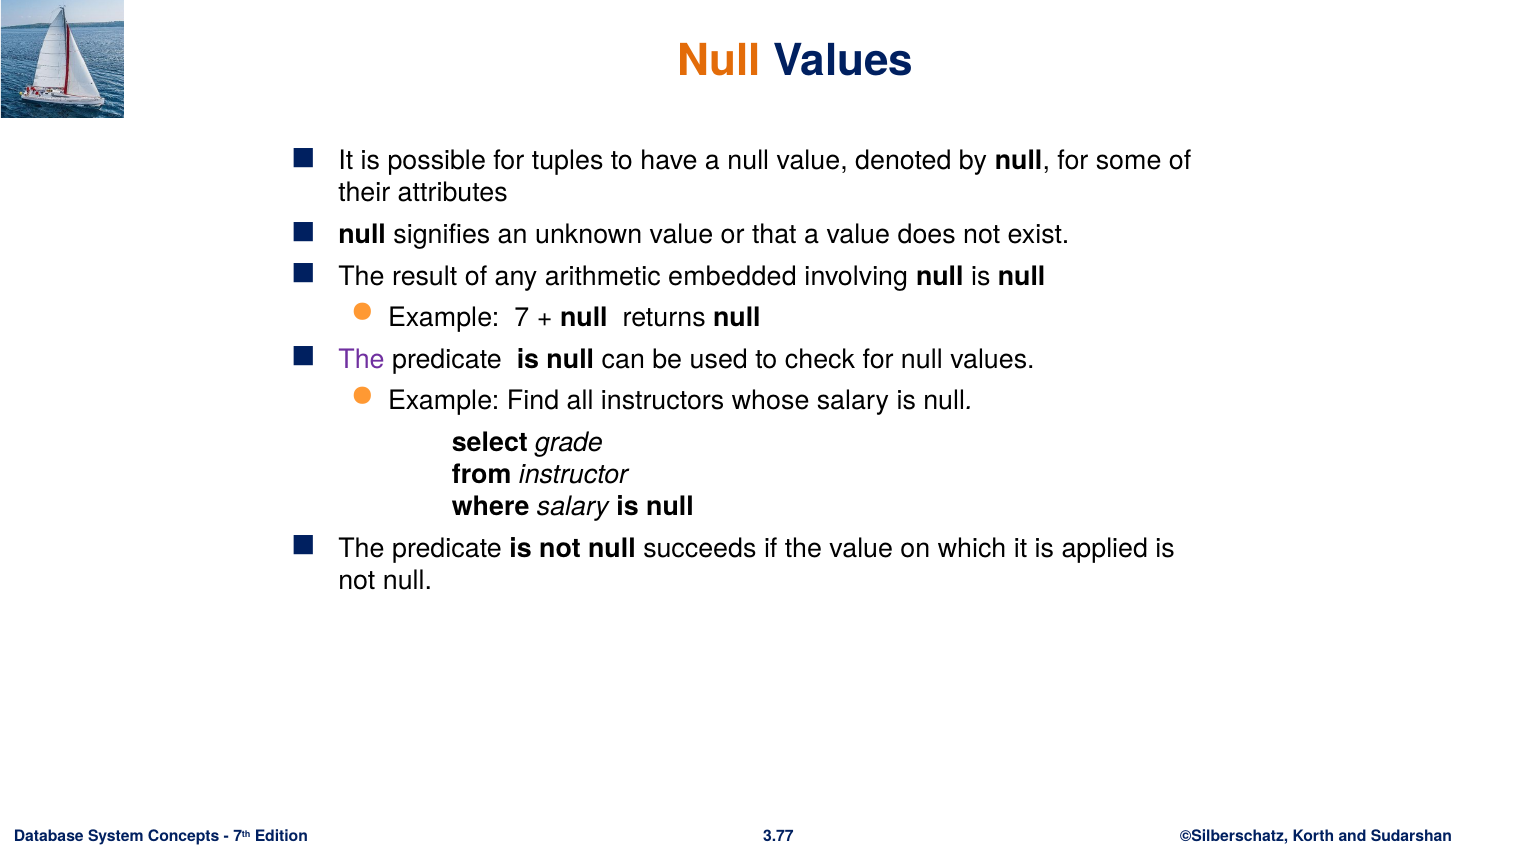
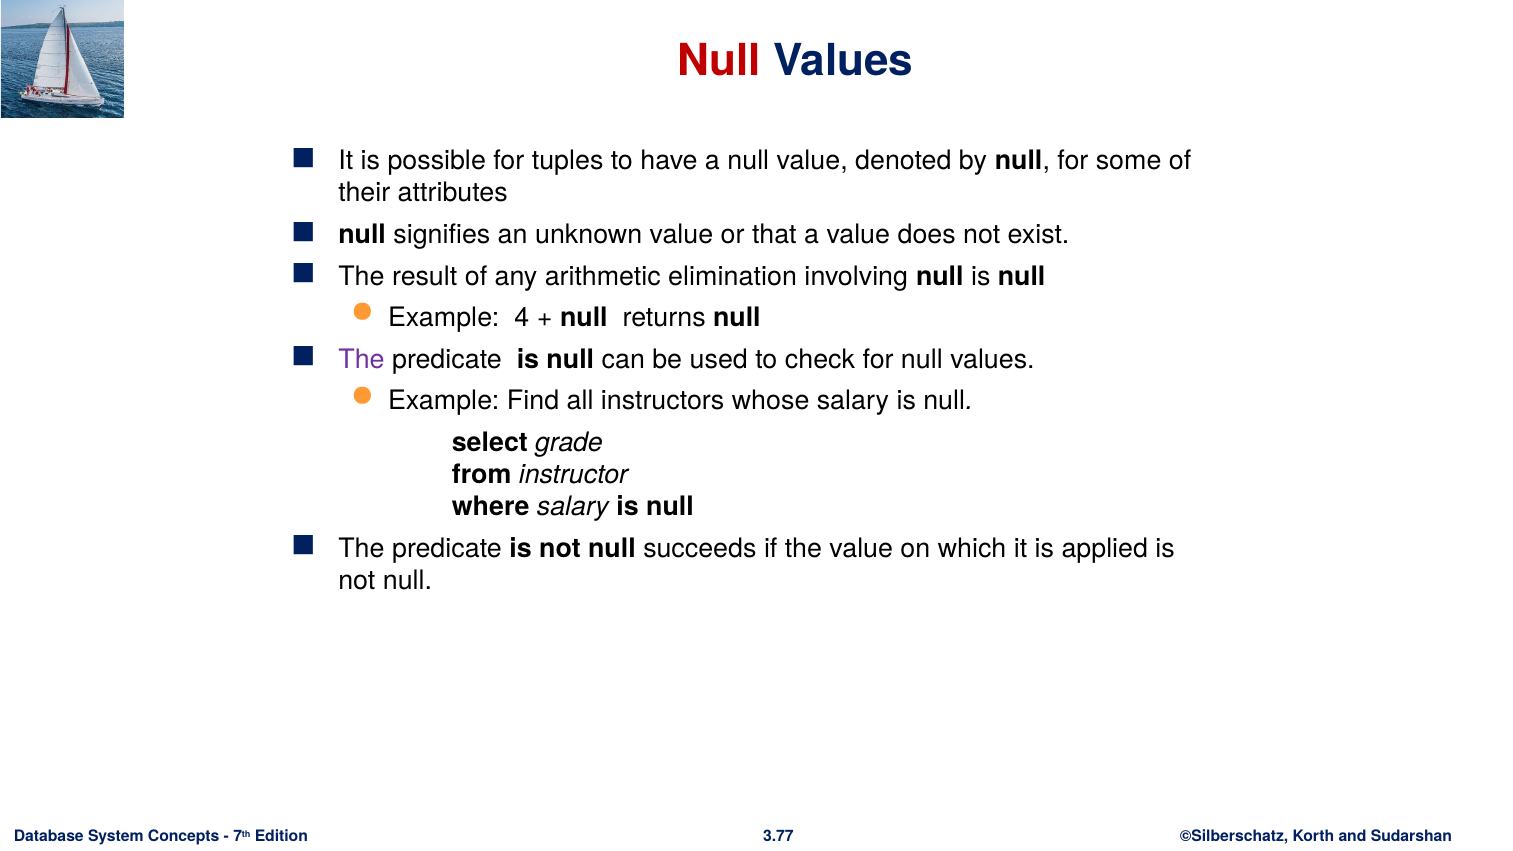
Null colour: orange -> red (719, 61)
embedded: embedded -> elimination (733, 276)
7: 7 -> 4 (522, 318)
